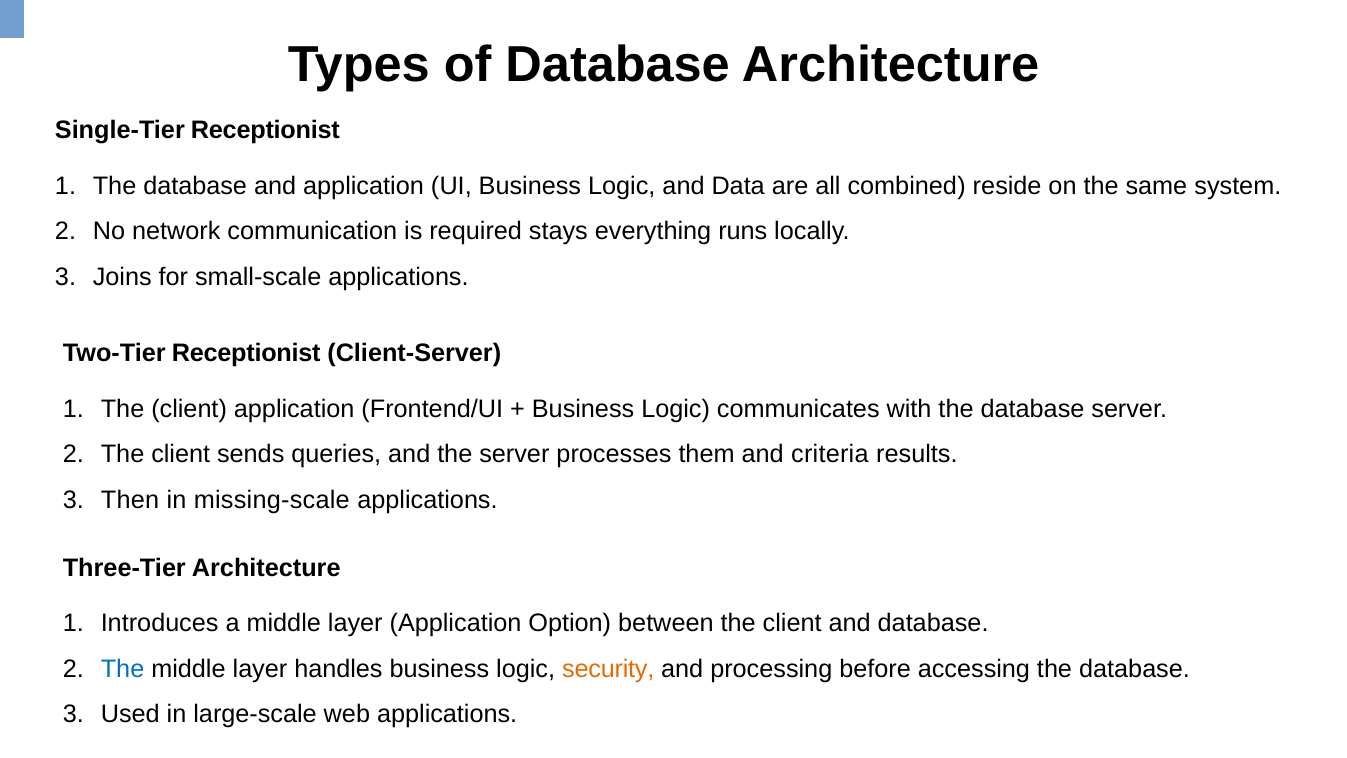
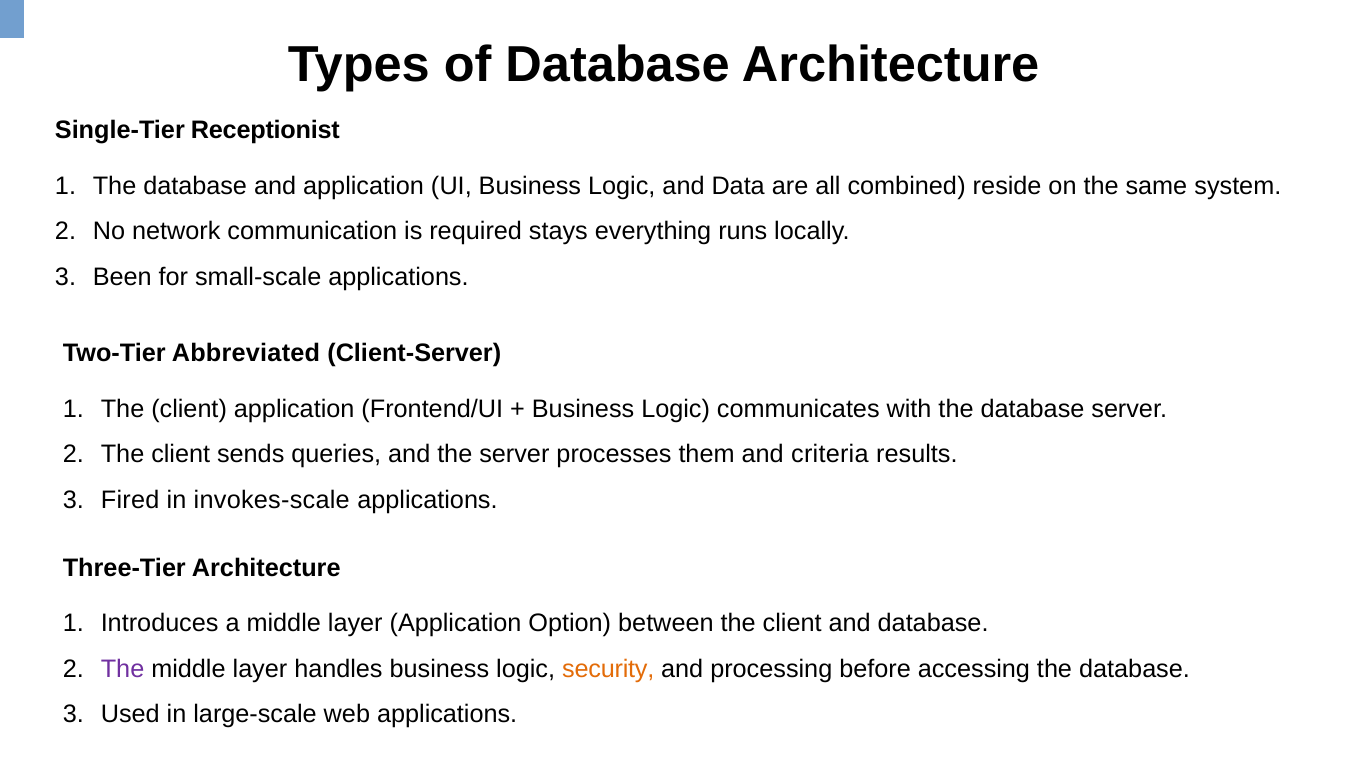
Joins: Joins -> Been (122, 277)
Two-Tier Receptionist: Receptionist -> Abbreviated (246, 353)
Then: Then -> Fired (130, 499)
missing-scale: missing-scale -> invokes-scale (272, 499)
The colour: blue -> purple (123, 669)
